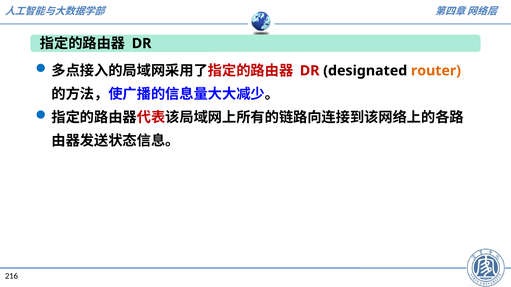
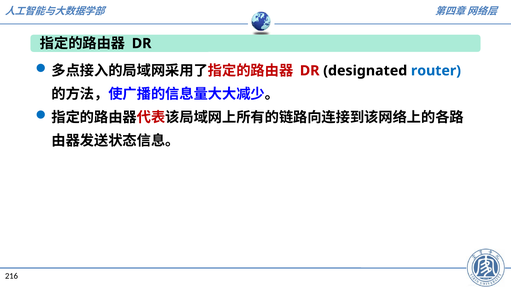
router colour: orange -> blue (436, 71)
